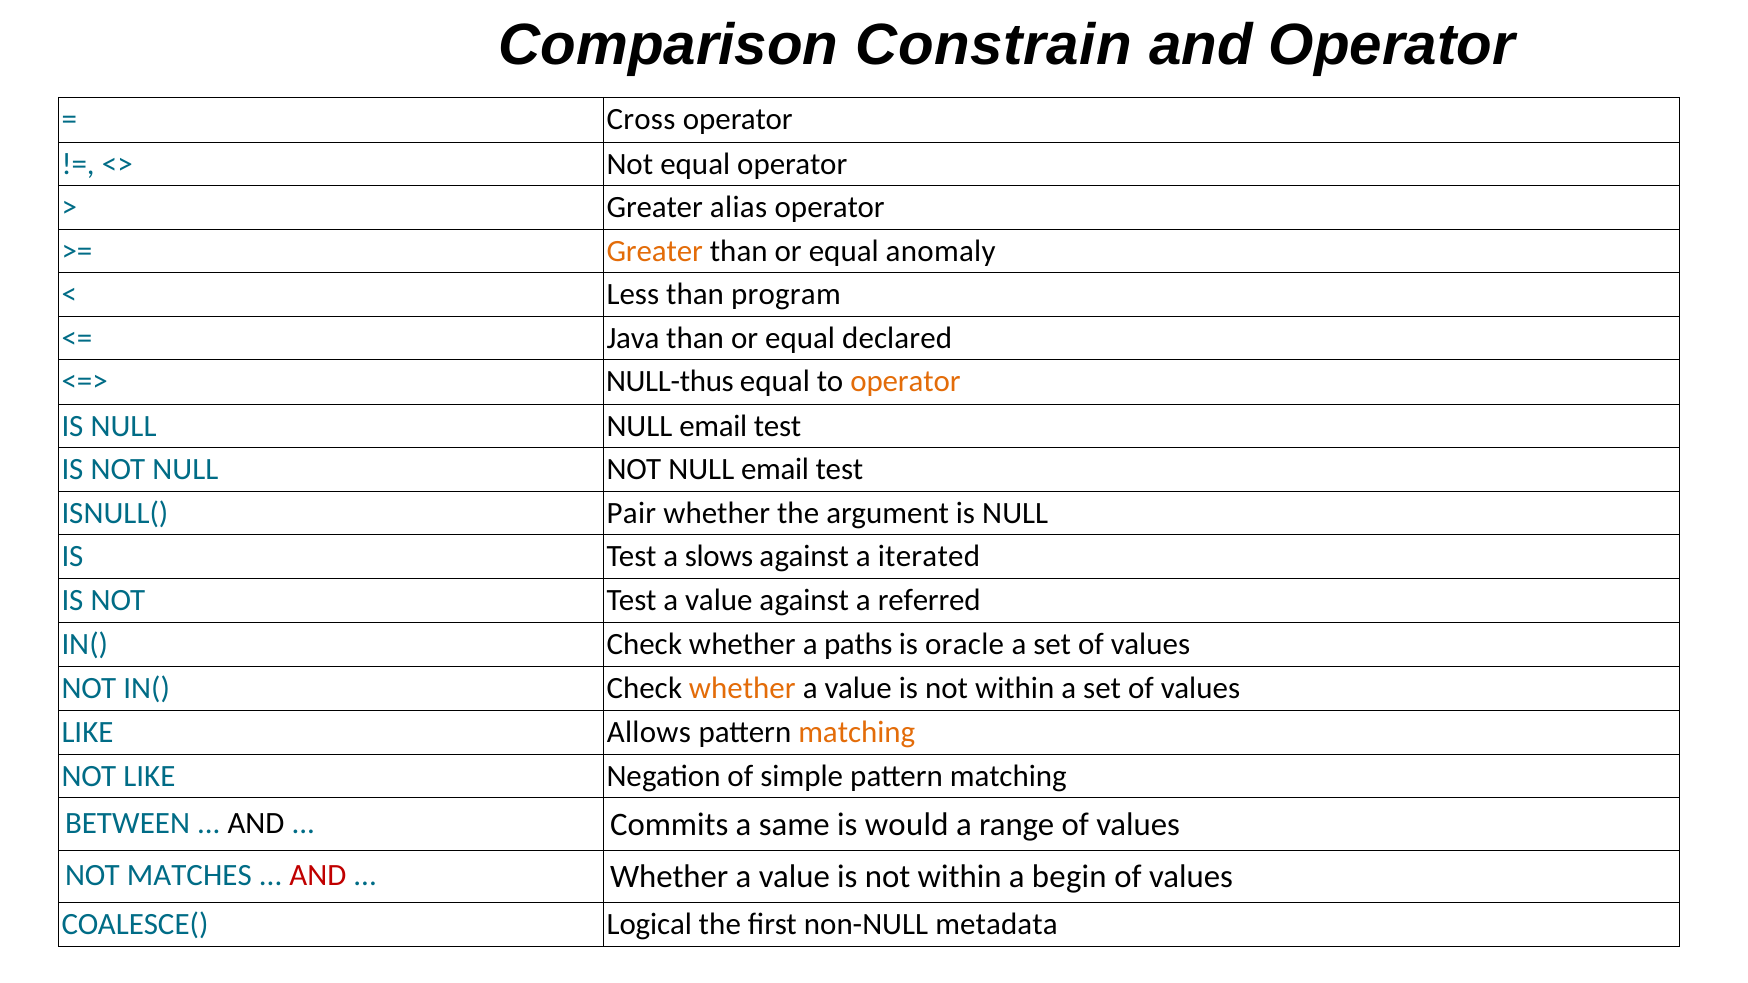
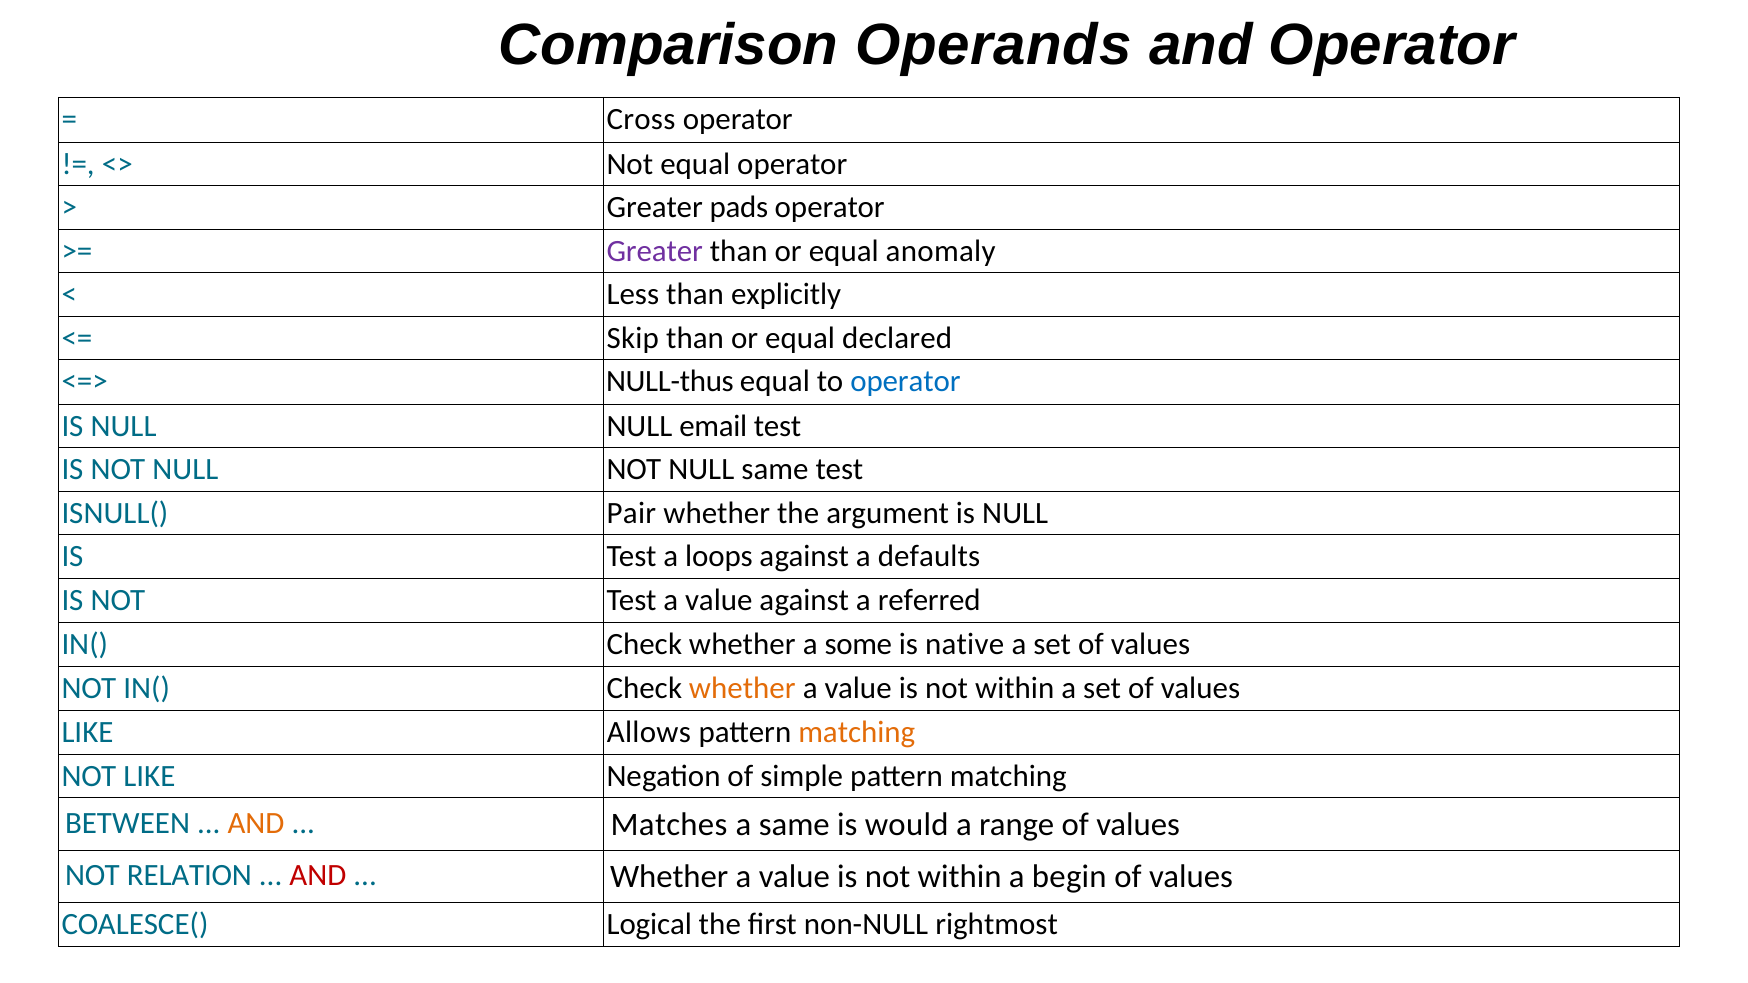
Constrain: Constrain -> Operands (994, 45)
alias: alias -> pads (739, 208)
Greater colour: orange -> purple (655, 251)
program: program -> explicitly (786, 295)
Java: Java -> Skip (633, 338)
operator colour: orange -> blue (905, 382)
NOT NULL email: email -> same (775, 470)
slows: slows -> loops (719, 557)
iterated: iterated -> defaults (929, 557)
paths: paths -> some (858, 645)
oracle: oracle -> native (965, 645)
AND colour: black -> orange (256, 823)
Commits: Commits -> Matches (669, 825)
MATCHES: MATCHES -> RELATION (189, 876)
metadata: metadata -> rightmost (997, 925)
